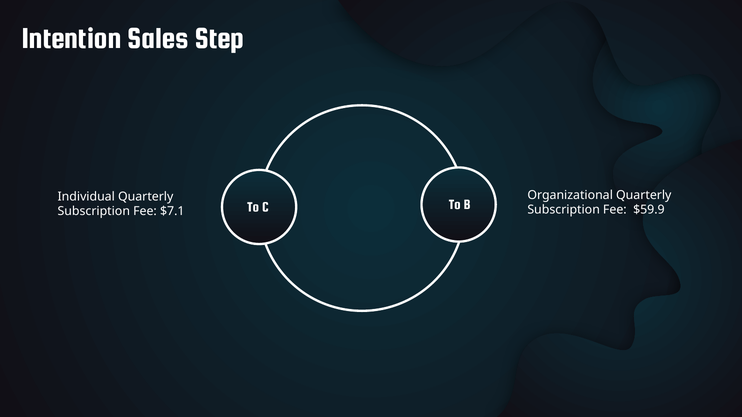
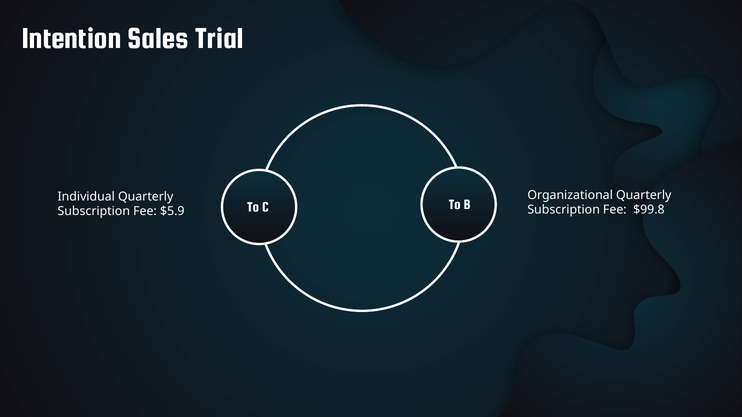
Step: Step -> Trial (219, 38)
$59.9: $59.9 -> $99.8 (649, 210)
$7.1: $7.1 -> $5.9 (172, 211)
